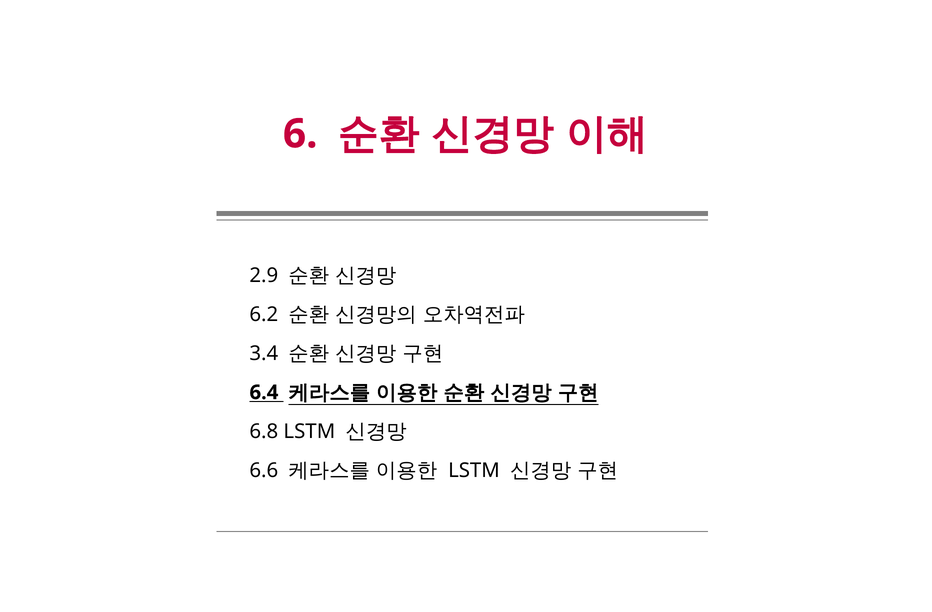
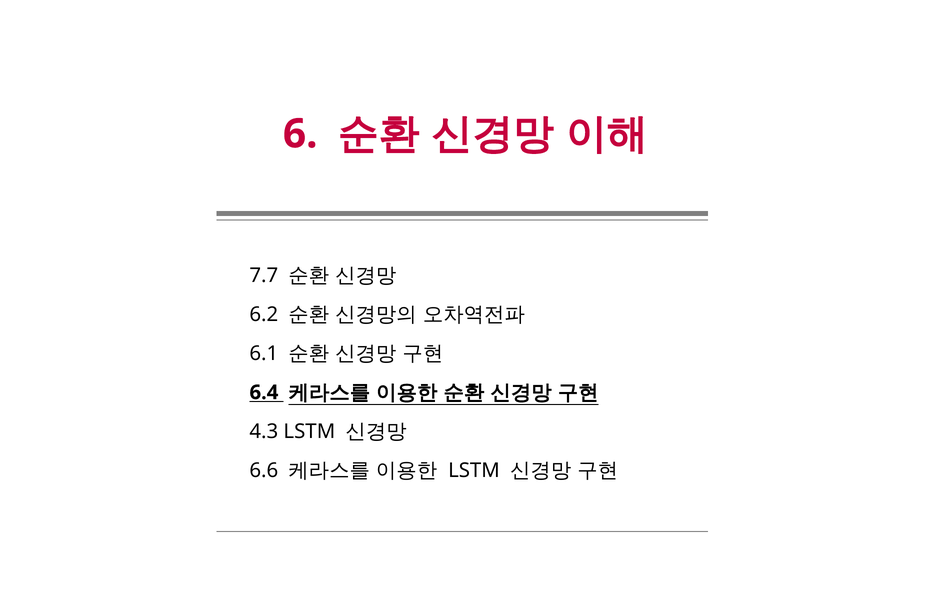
2.9: 2.9 -> 7.7 (264, 276)
3.4: 3.4 -> 6.1 (264, 354)
6.8: 6.8 -> 4.3 (264, 432)
